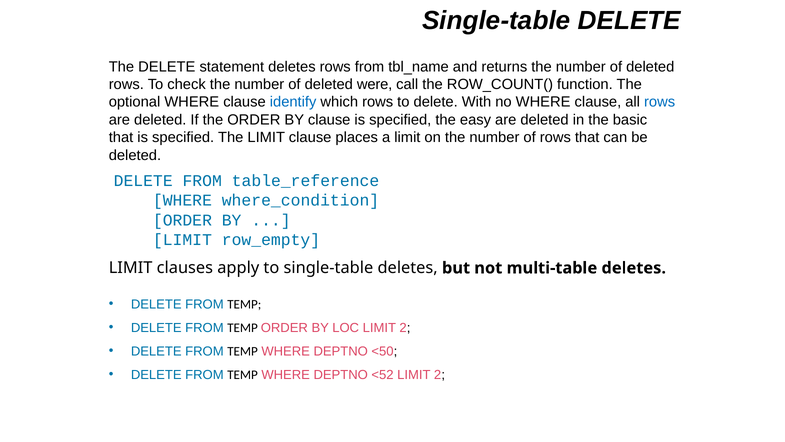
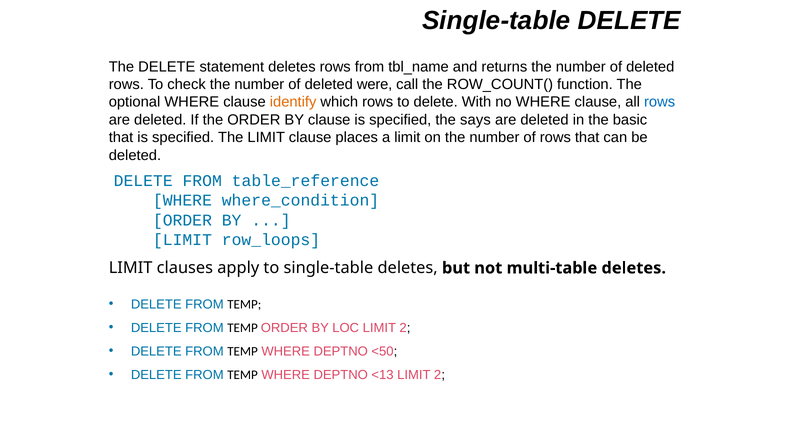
identify colour: blue -> orange (293, 102)
easy: easy -> says (475, 120)
row_empty: row_empty -> row_loops (271, 240)
<52: <52 -> <13 (383, 375)
